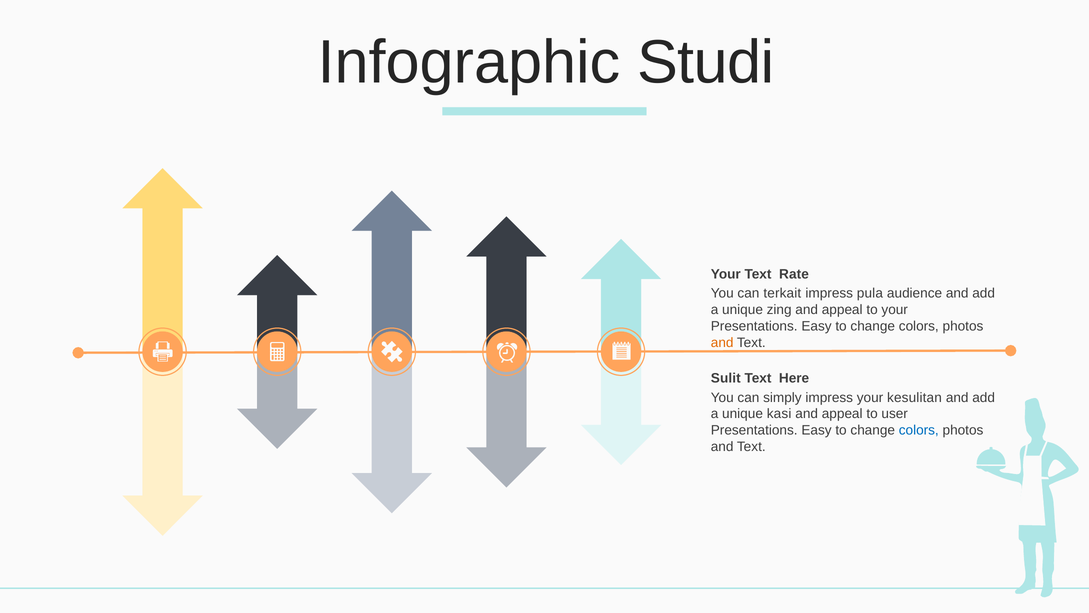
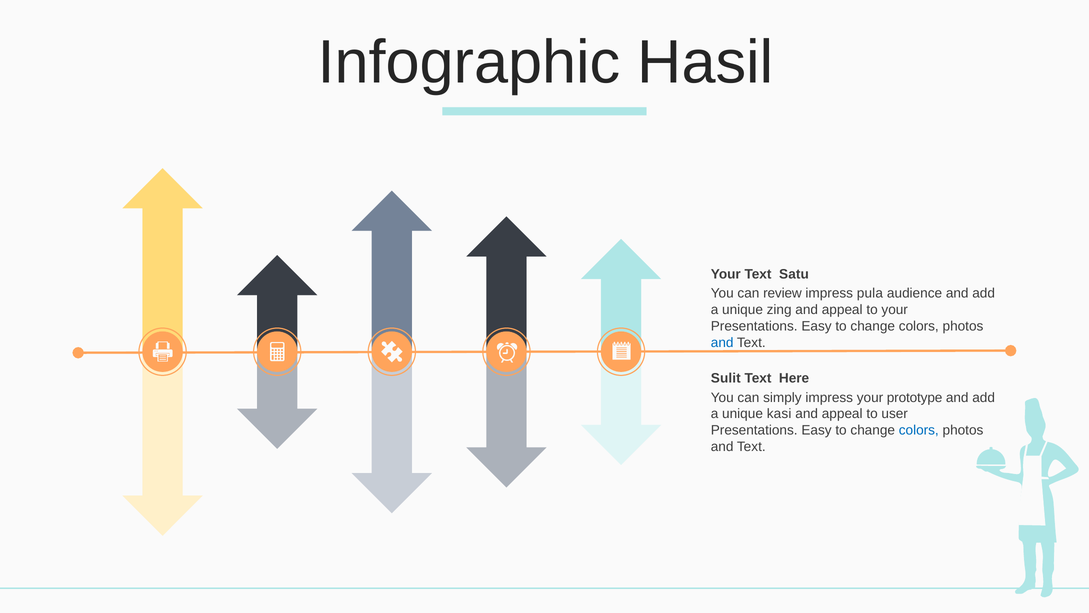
Studi: Studi -> Hasil (705, 62)
Rate: Rate -> Satu (794, 274)
terkait: terkait -> review (782, 293)
and colour: orange -> blue (722, 342)
kesulitan: kesulitan -> prototype (915, 397)
